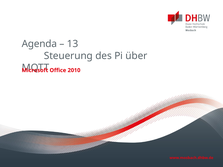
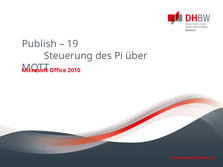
Agenda: Agenda -> Publish (39, 44)
13: 13 -> 19 (73, 44)
